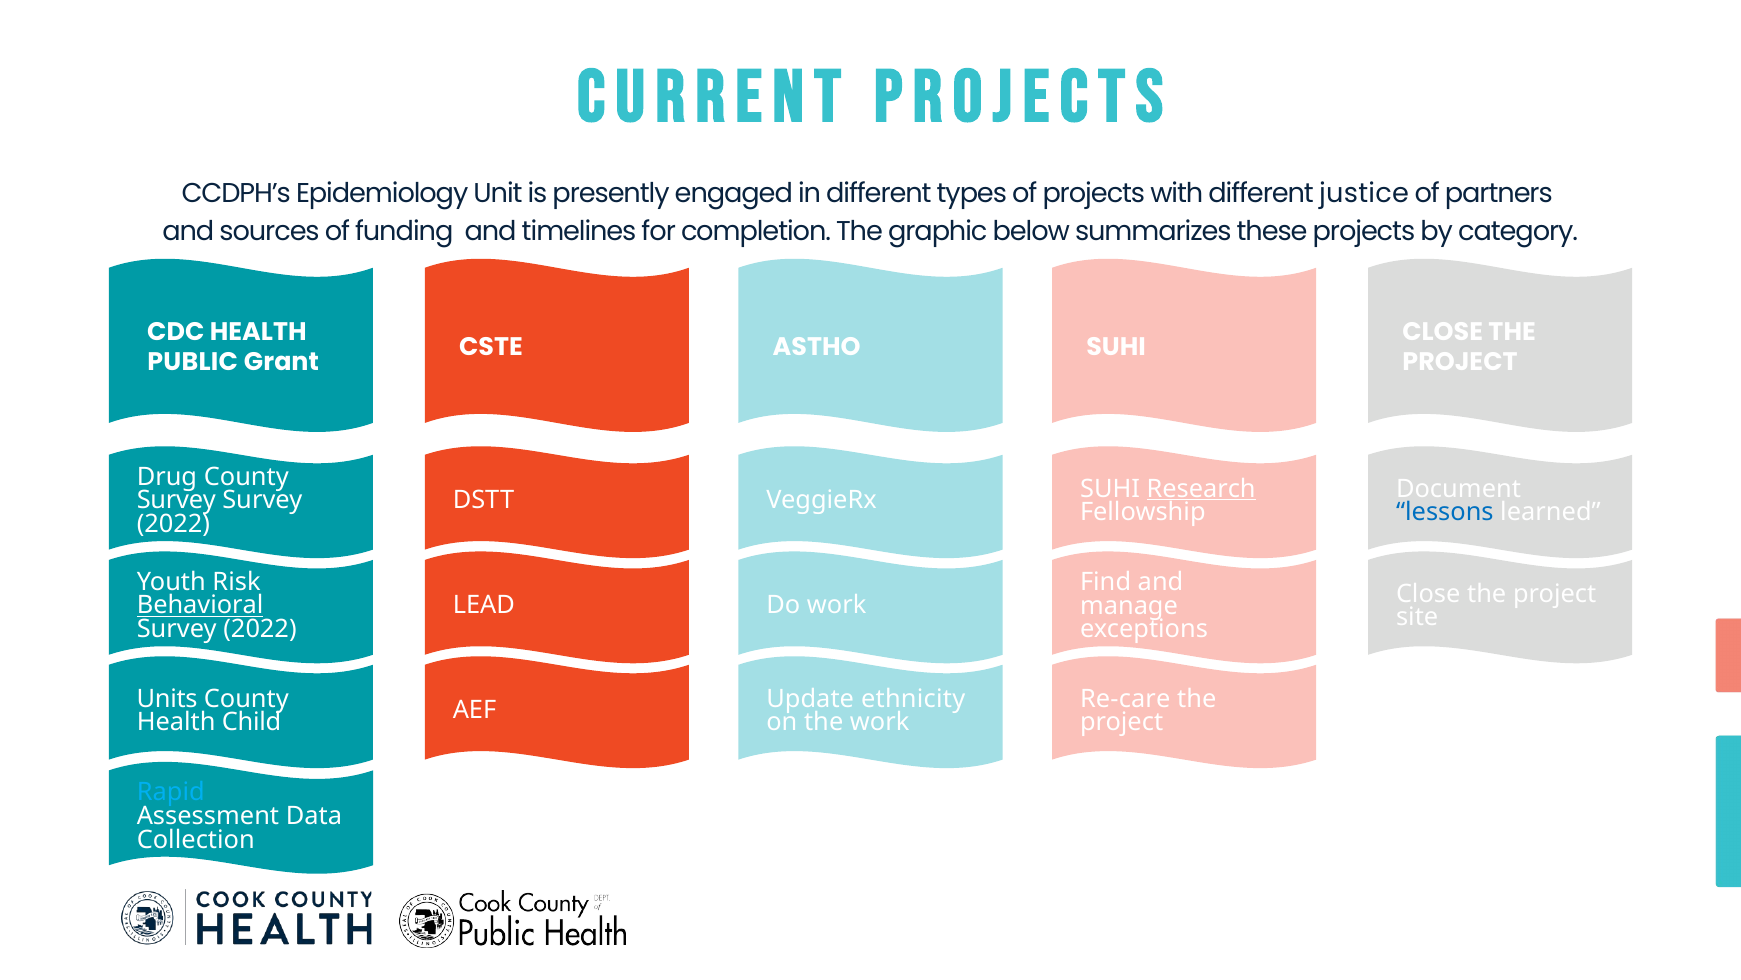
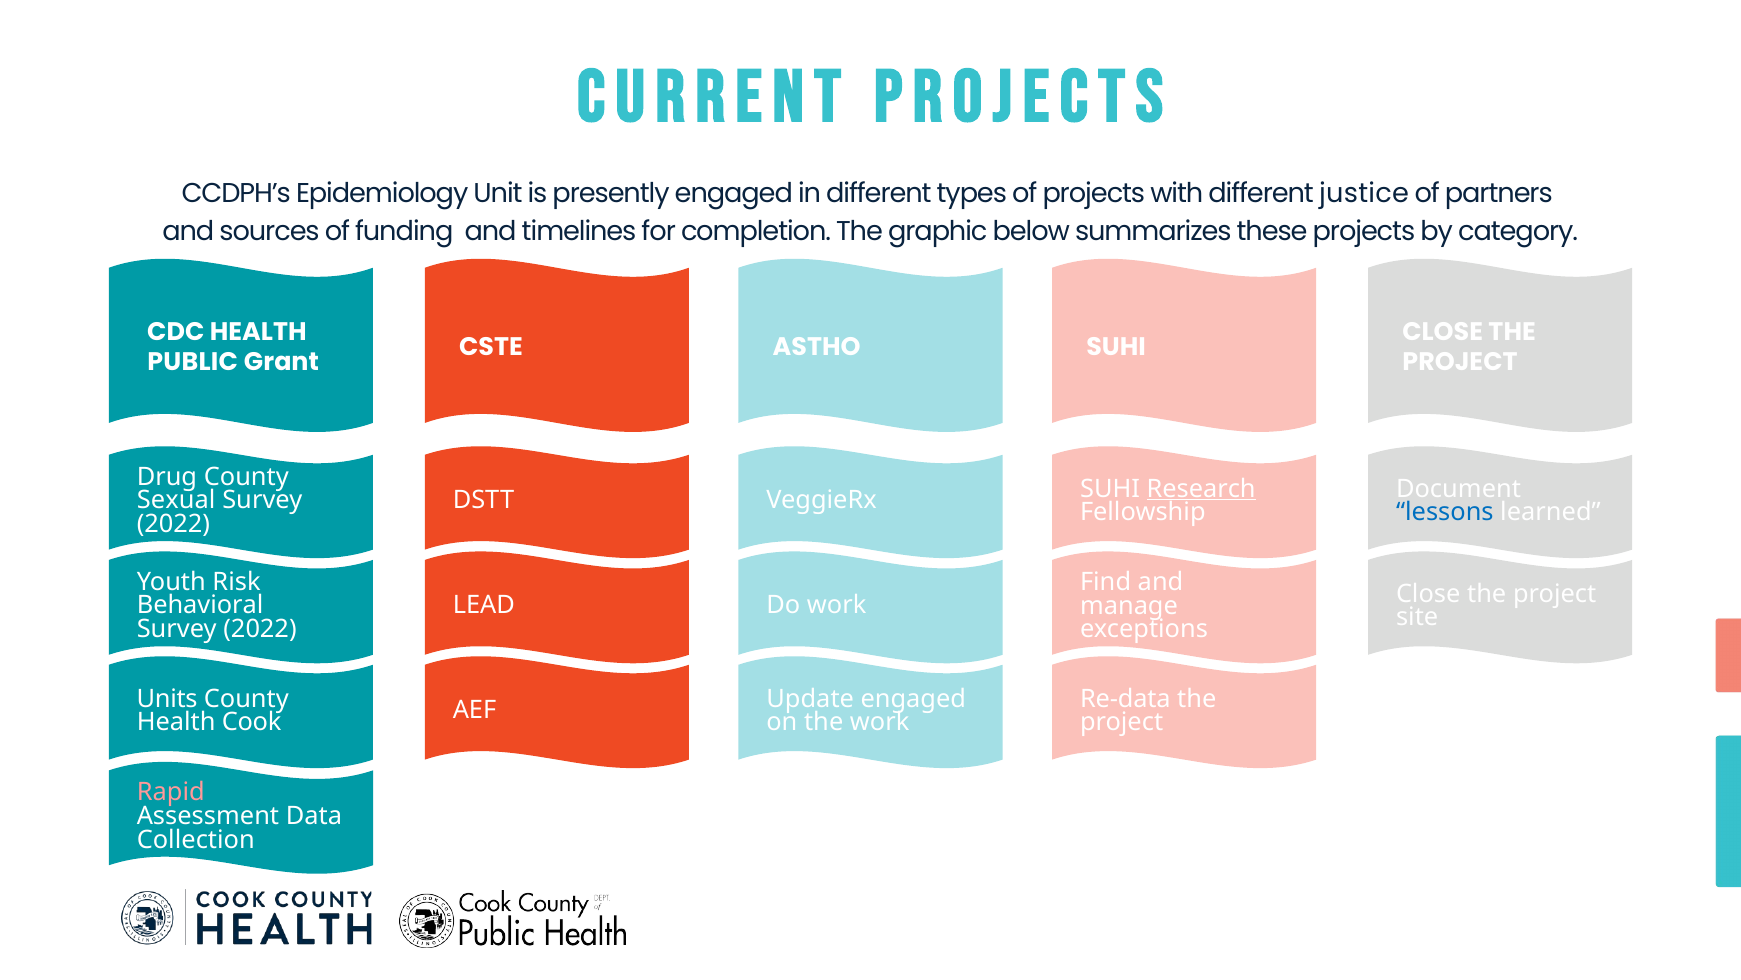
Survey: Survey -> Sexual (176, 500)
Behavioral underline: present -> none (200, 605)
Update ethnicity: ethnicity -> engaged (913, 698)
Re-care: Re-care -> Re-data (1125, 698)
Child: Child -> Cook (252, 722)
Rapid colour: light blue -> pink (171, 792)
